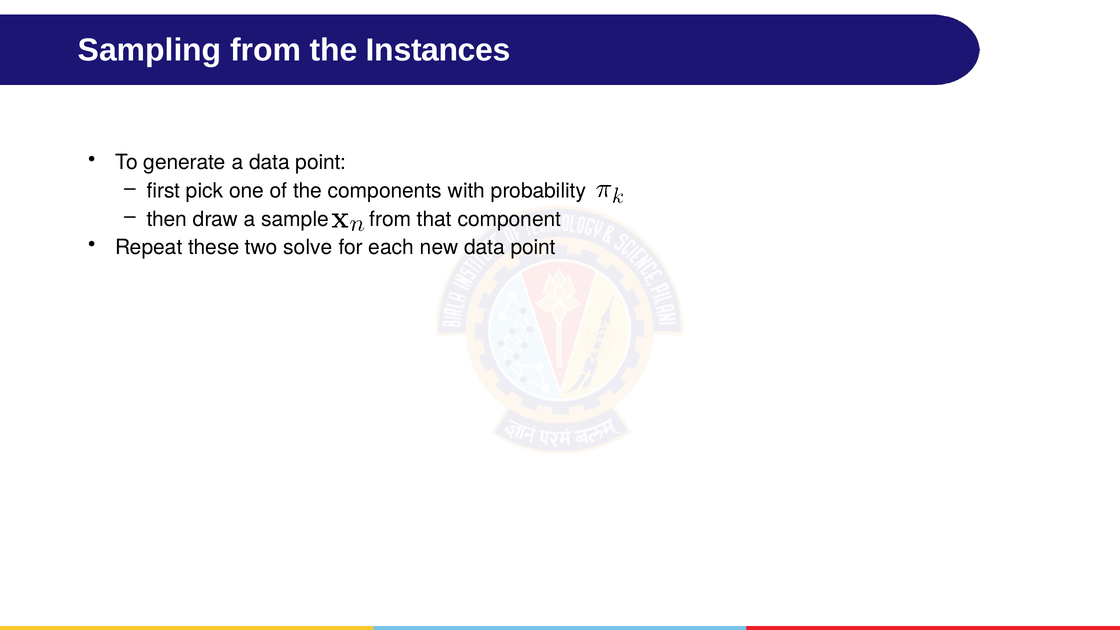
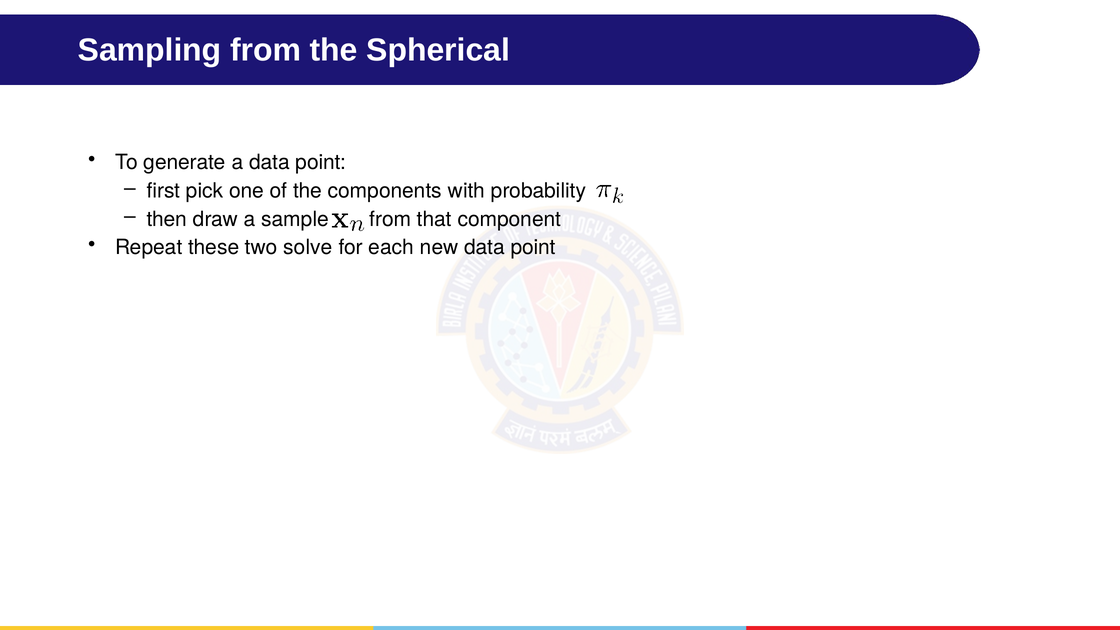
Instances: Instances -> Spherical (438, 50)
